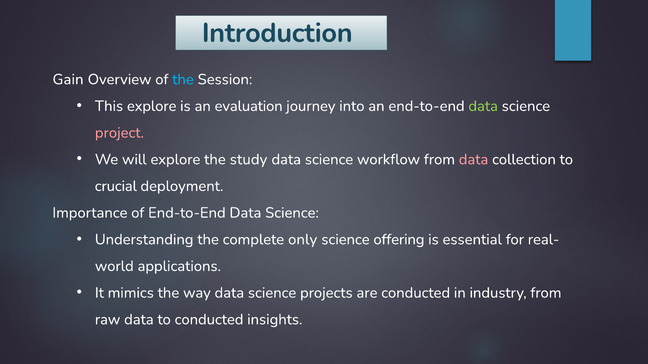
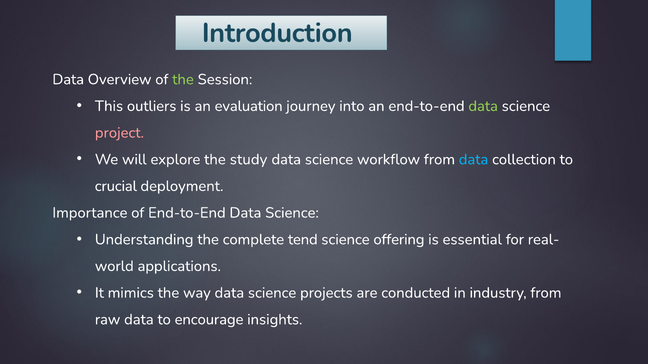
Gain: Gain -> Data (68, 79)
the colour: light blue -> light green (183, 79)
This explore: explore -> outliers (152, 106)
data colour: pink -> light blue (474, 160)
only: only -> tend (303, 240)
to conducted: conducted -> encourage (209, 320)
